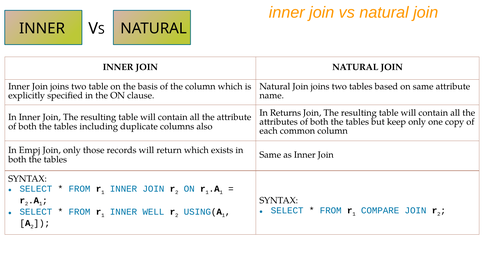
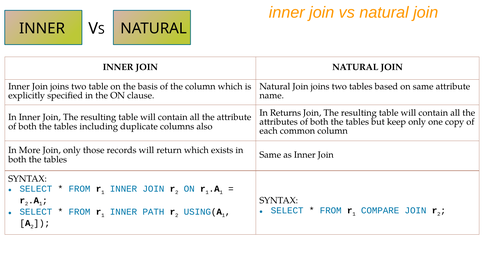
Empj: Empj -> More (30, 150)
WELL: WELL -> PATH (153, 212)
